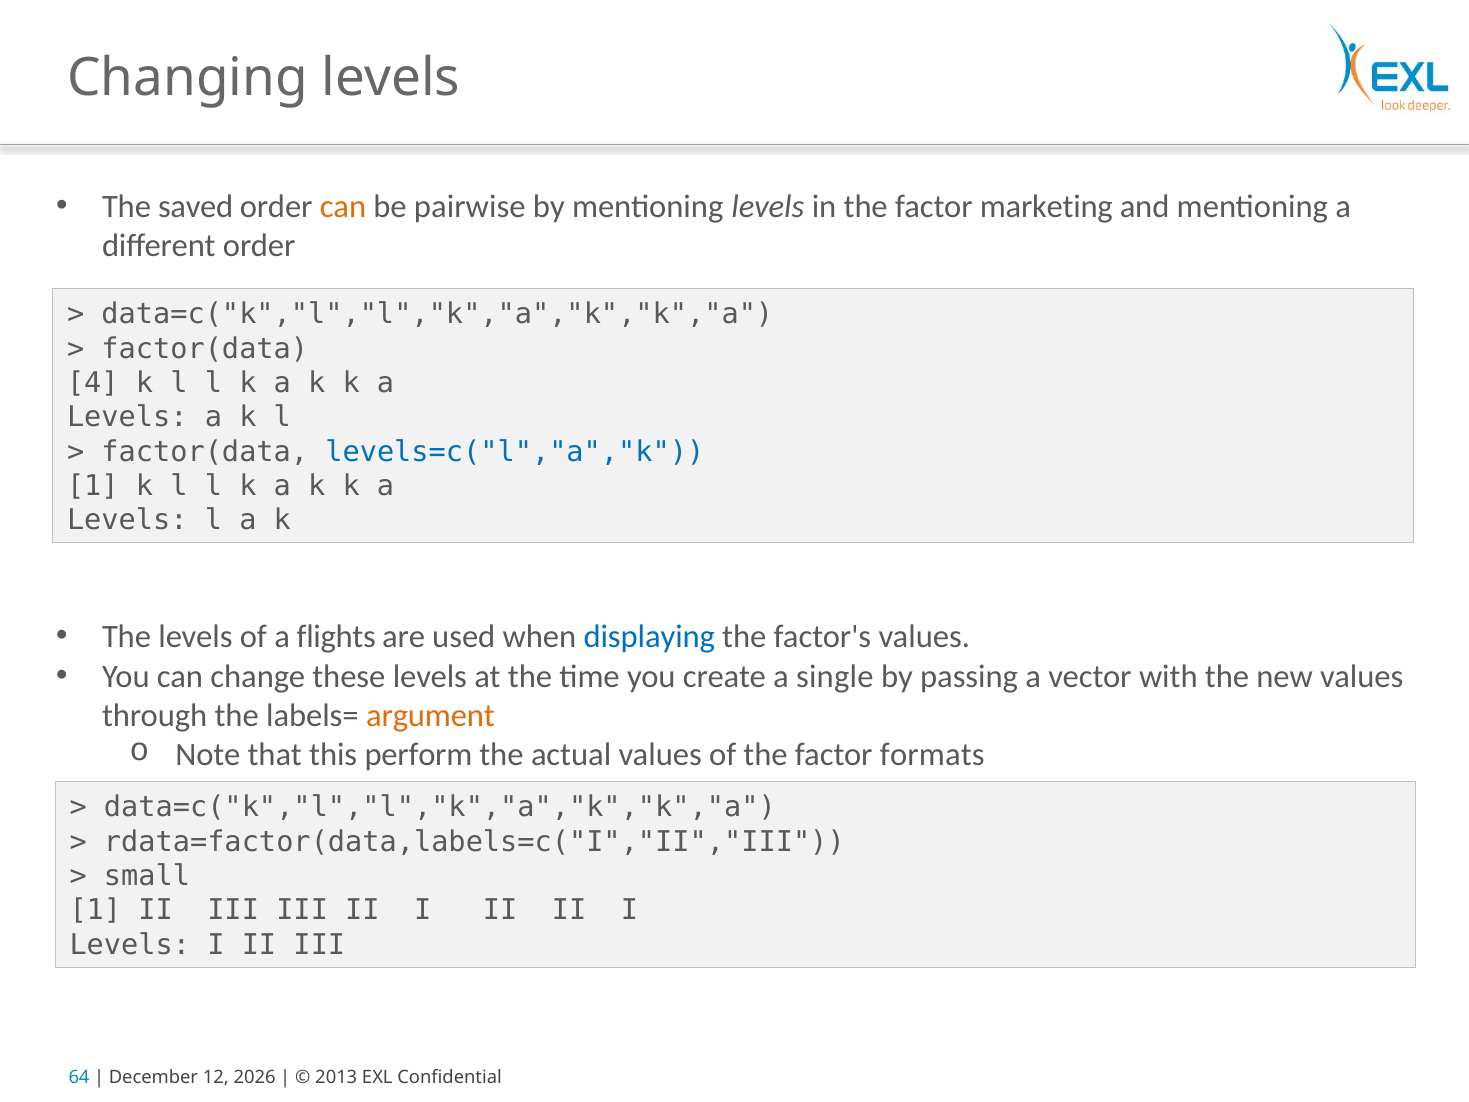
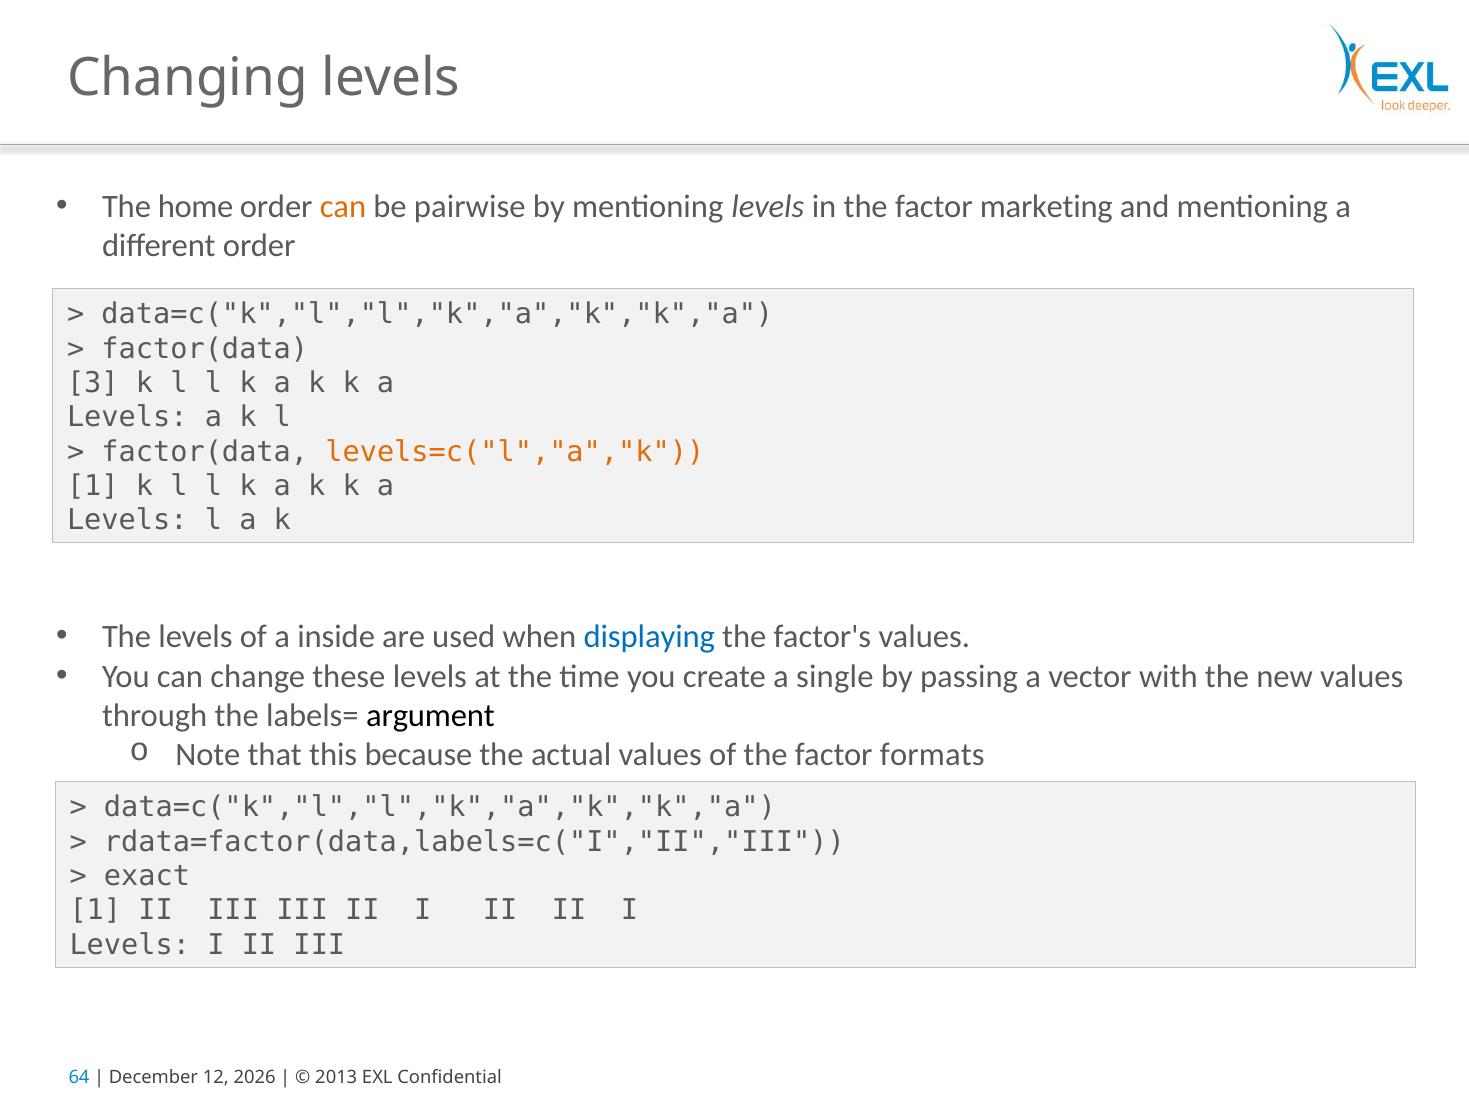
saved: saved -> home (196, 206)
4: 4 -> 3 (93, 383)
levels=c("l","a","k colour: blue -> orange (515, 452)
flights: flights -> inside (336, 637)
argument colour: orange -> black (430, 715)
perform: perform -> because (418, 754)
small: small -> exact (147, 876)
